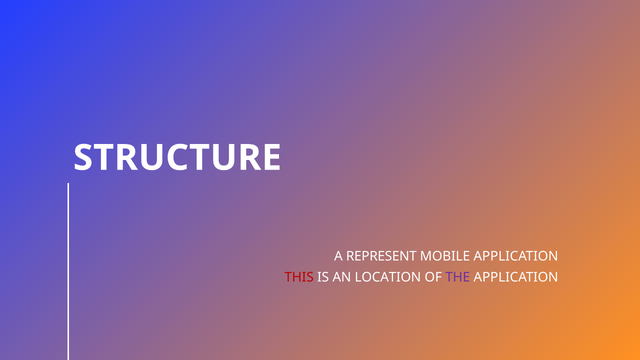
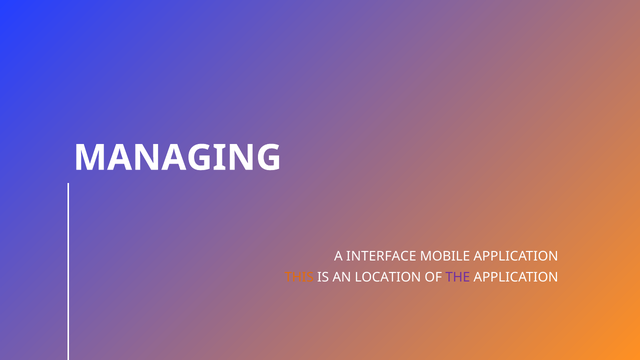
STRUCTURE: STRUCTURE -> MANAGING (178, 158)
REPRESENT: REPRESENT -> INTERFACE (381, 256)
THIS colour: red -> orange (299, 277)
